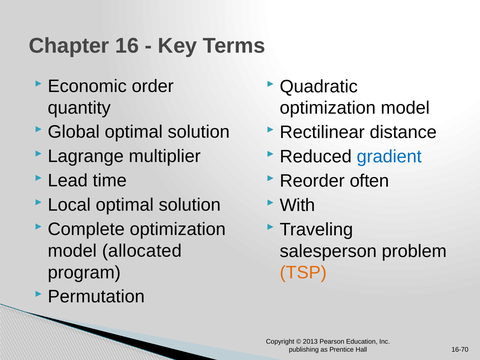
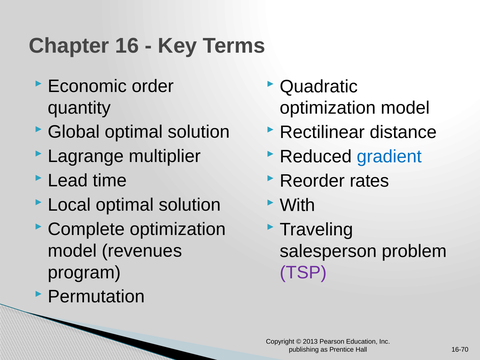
often: often -> rates (369, 181)
allocated: allocated -> revenues (142, 251)
TSP colour: orange -> purple (303, 273)
